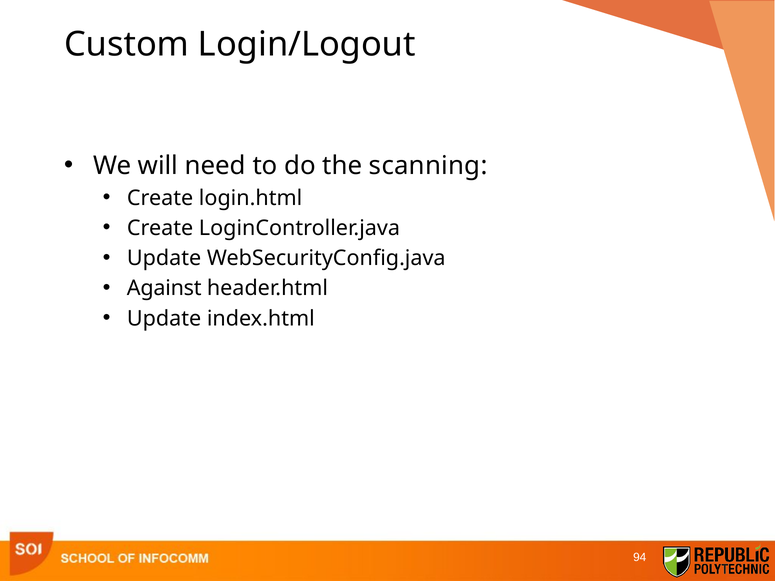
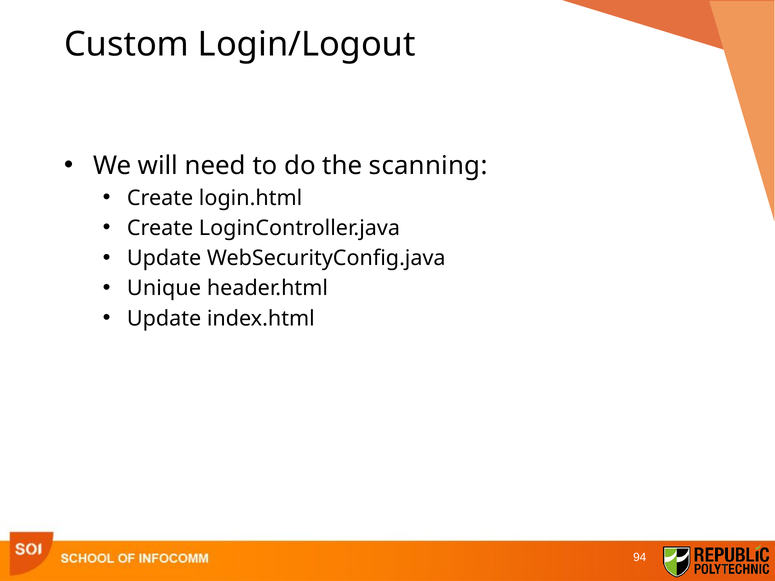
Against: Against -> Unique (164, 288)
